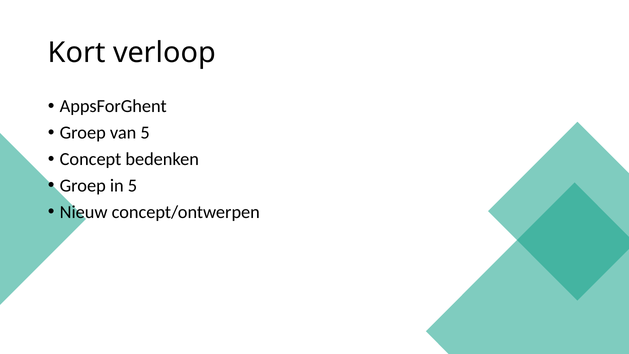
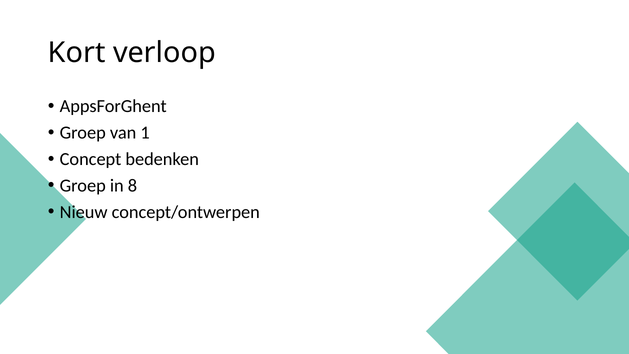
van 5: 5 -> 1 (145, 133)
in 5: 5 -> 8 (132, 185)
